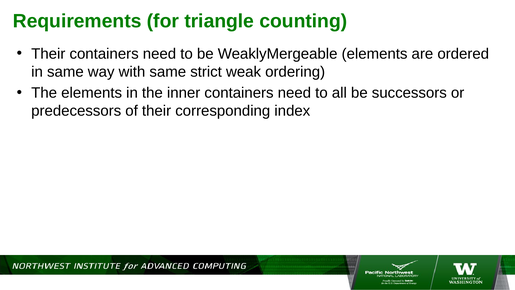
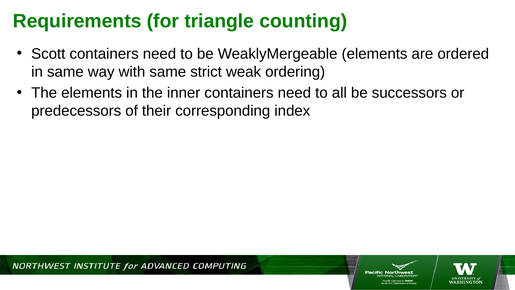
Their: Their -> Scott (48, 54)
